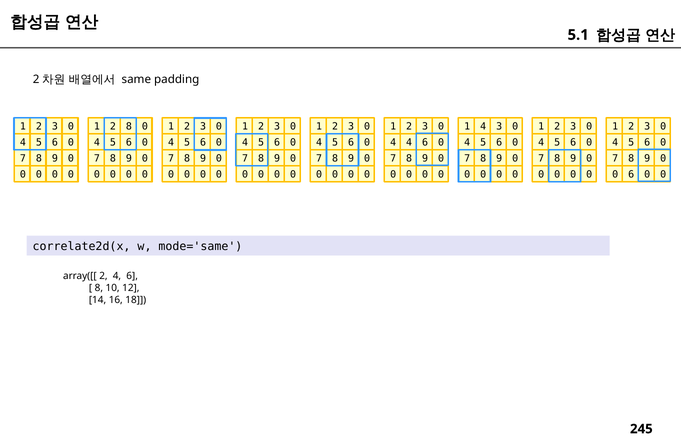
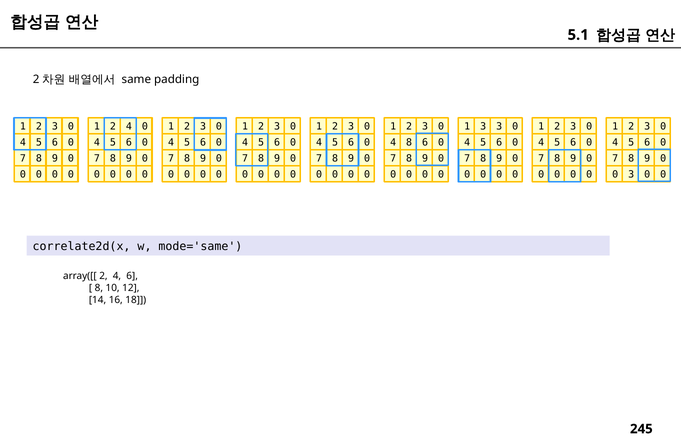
1 2 8: 8 -> 4 (129, 127)
1 4: 4 -> 3 (483, 127)
4 4: 4 -> 8 (409, 143)
0 6: 6 -> 3 (631, 175)
